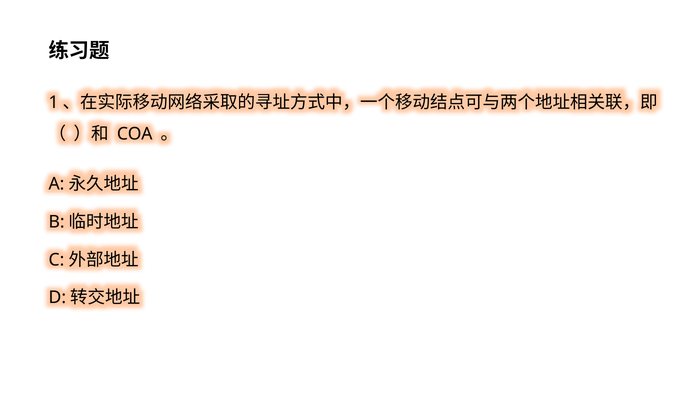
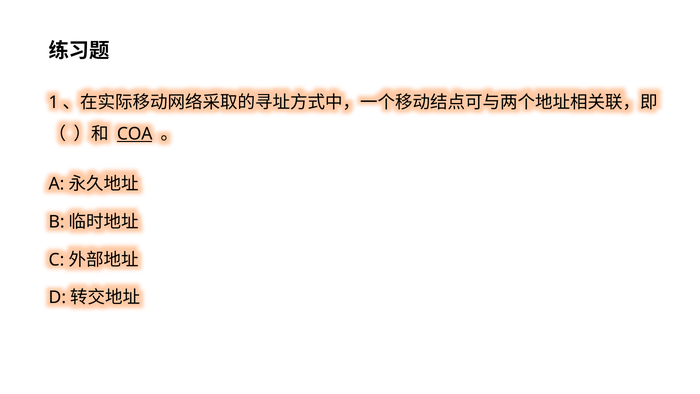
COA underline: none -> present (135, 134)
